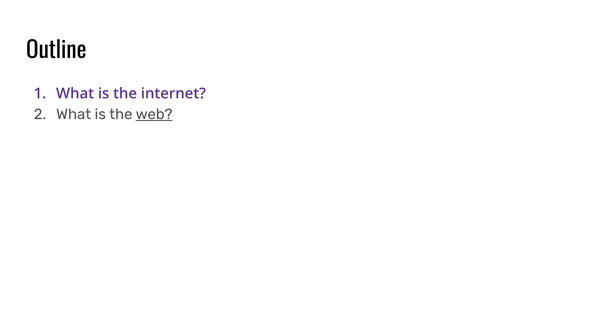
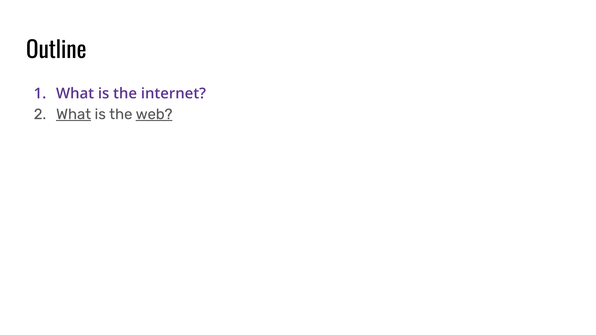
What underline: none -> present (74, 114)
